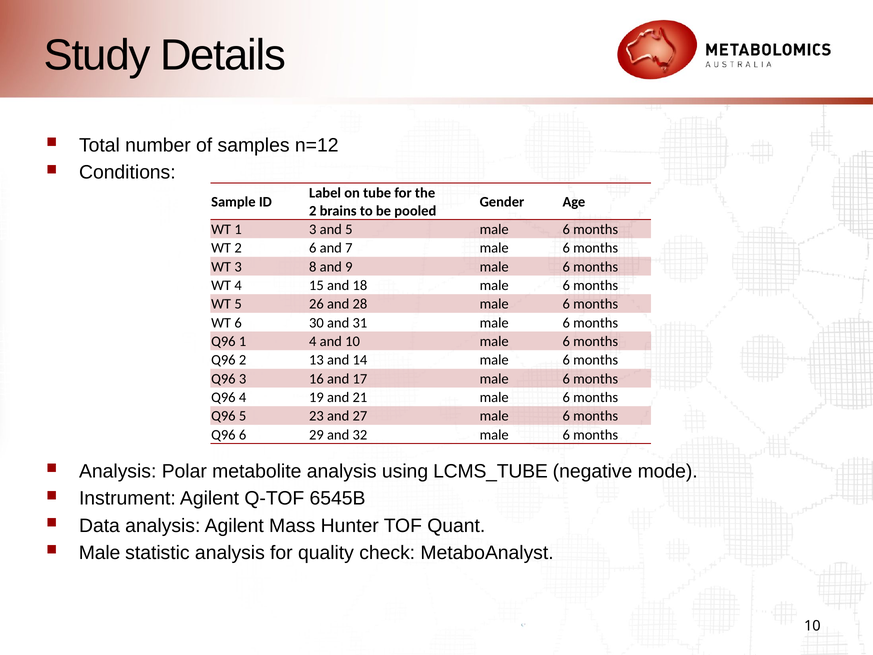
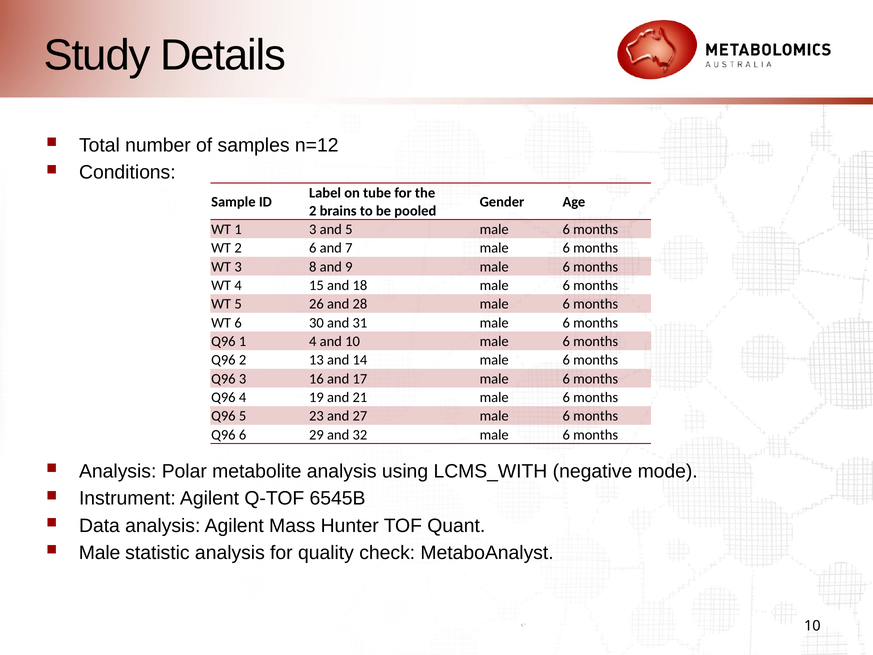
LCMS_TUBE: LCMS_TUBE -> LCMS_WITH (490, 471)
